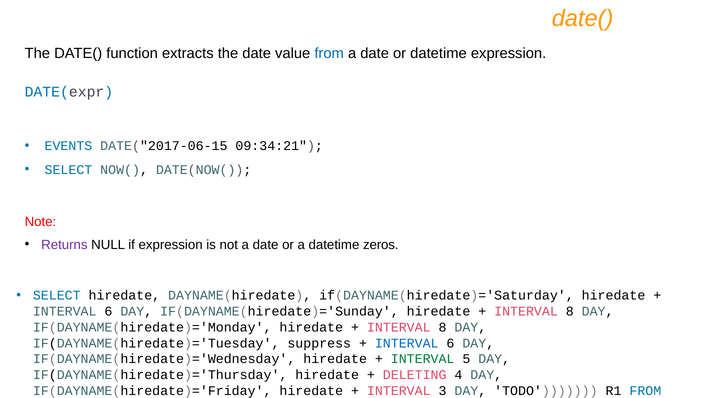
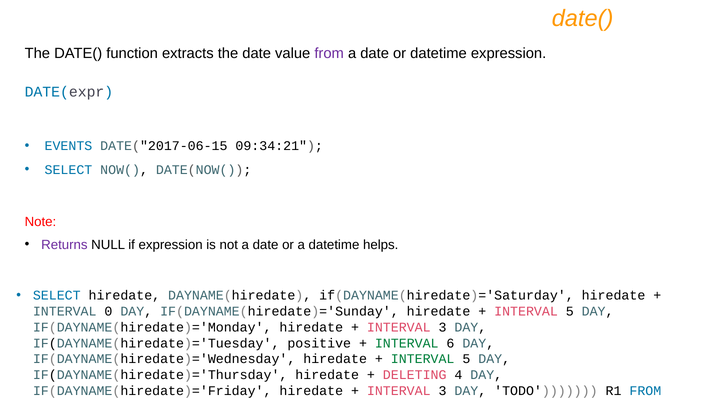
from colour: blue -> purple (329, 53)
zeros: zeros -> helps (381, 244)
6: 6 -> 0 (108, 311)
8: 8 -> 5 (570, 311)
8: 8 -> 3 (443, 327)
suppress: suppress -> positive (319, 343)
INTERVAL colour: blue -> green (407, 343)
